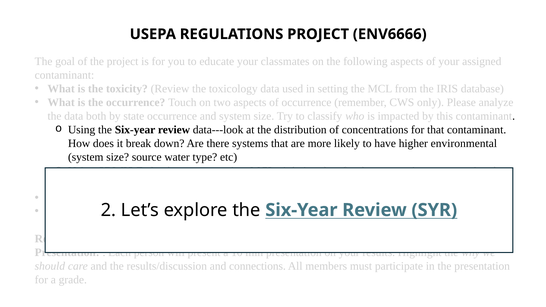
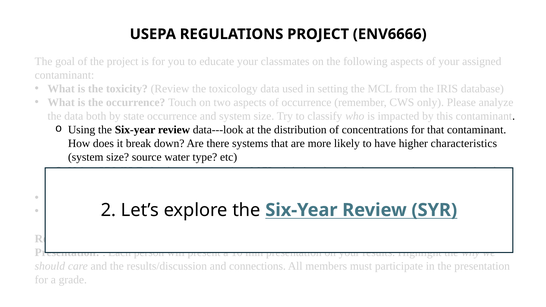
environmental: environmental -> characteristics (464, 143)
